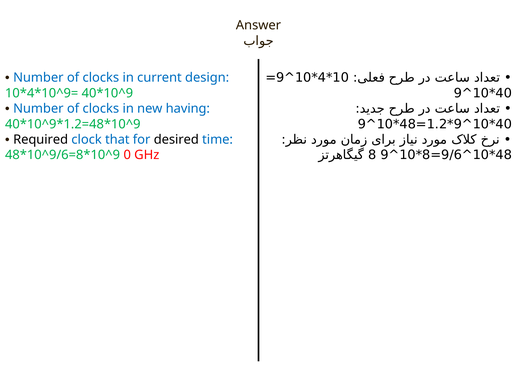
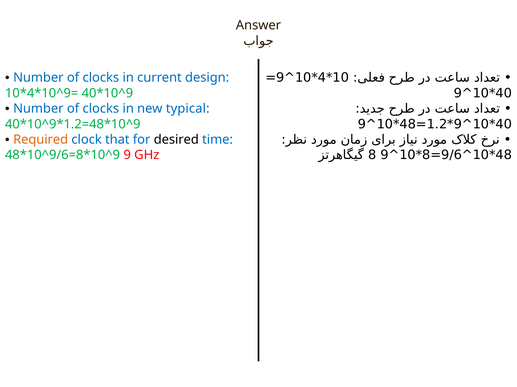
having: having -> typical (188, 109)
Required colour: black -> orange (41, 140)
0: 0 -> 9 (127, 155)
